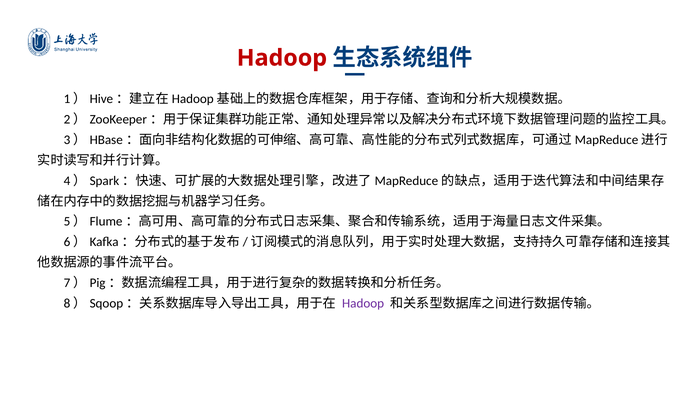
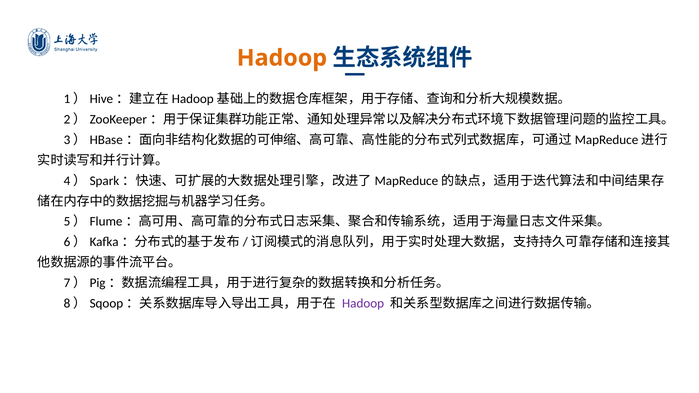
Hadoop colour: red -> orange (282, 58)
